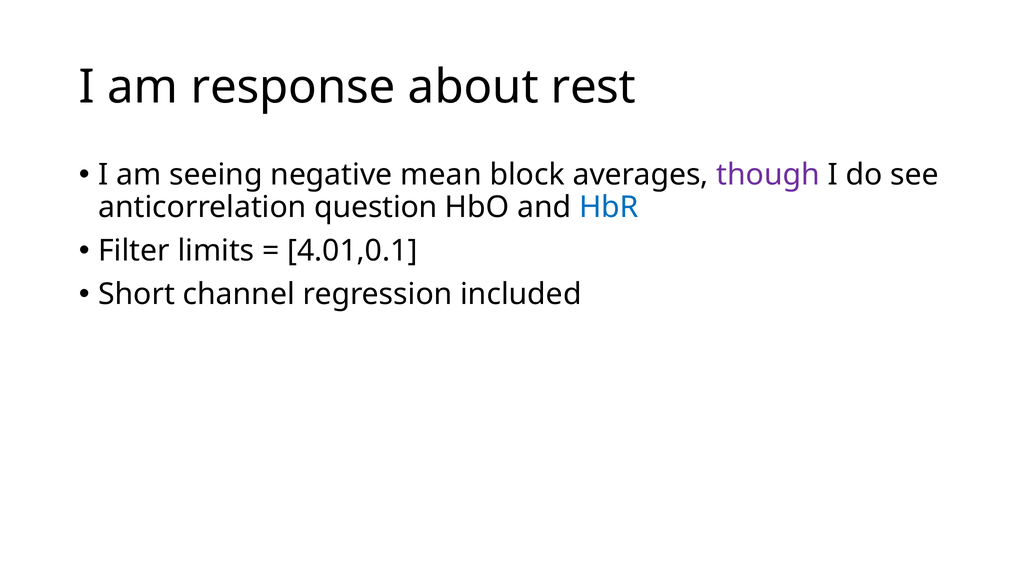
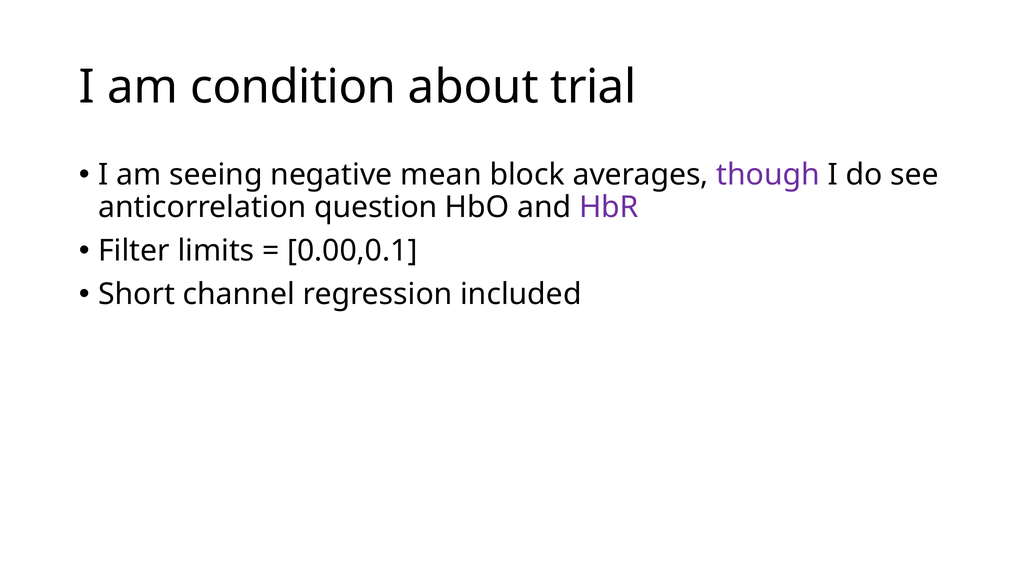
response: response -> condition (293, 87)
rest: rest -> trial (593, 87)
HbR colour: blue -> purple (609, 208)
4.01,0.1: 4.01,0.1 -> 0.00,0.1 (352, 251)
